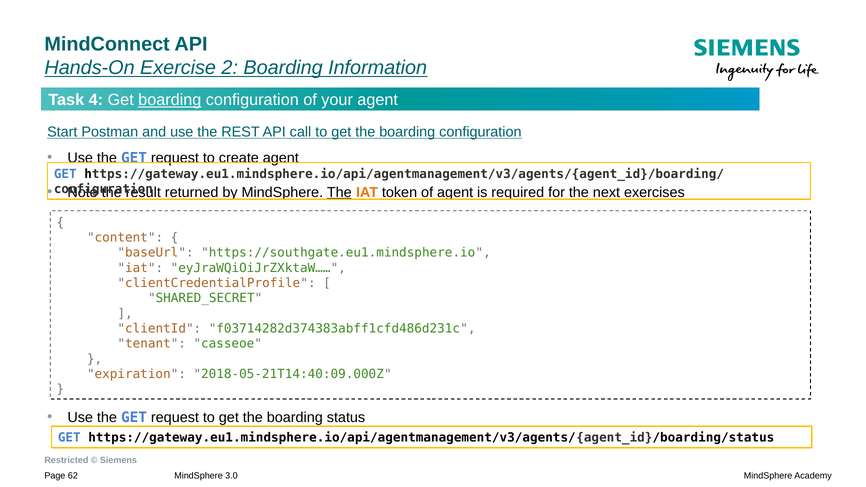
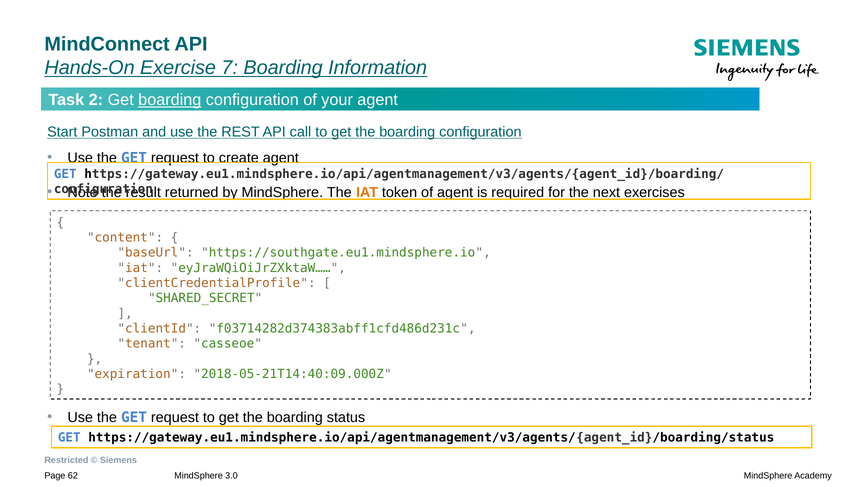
2: 2 -> 7 (230, 68)
4: 4 -> 2 (96, 100)
The underline: present -> none (339, 192)
